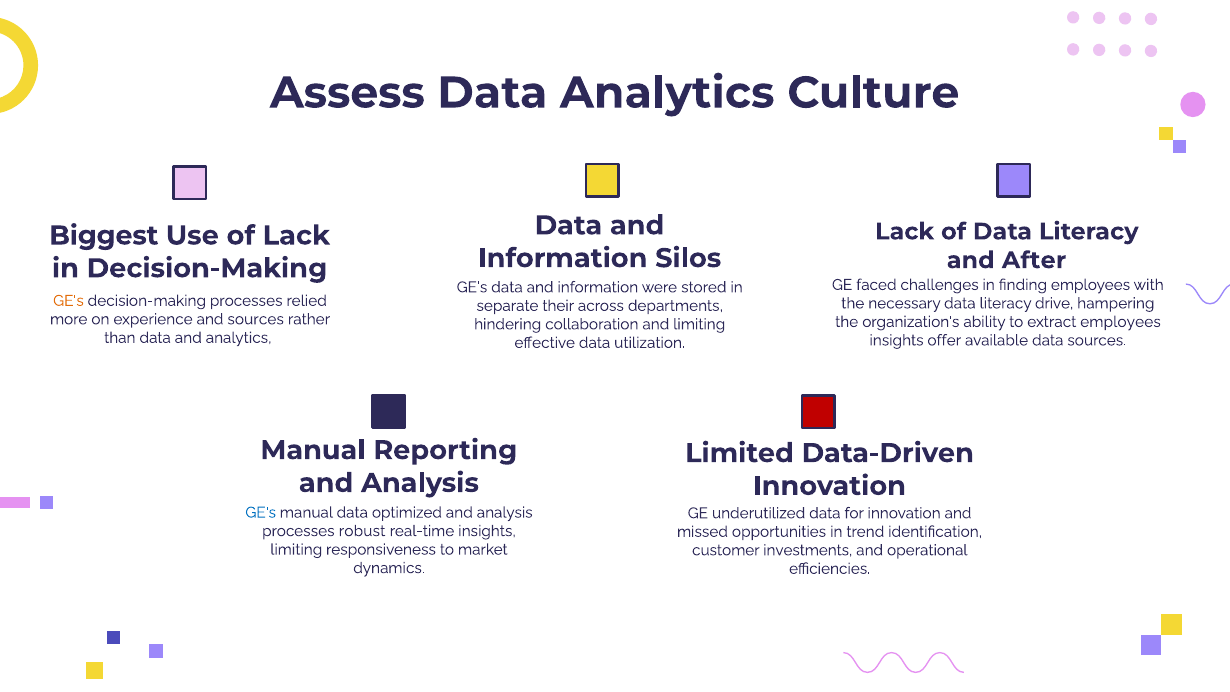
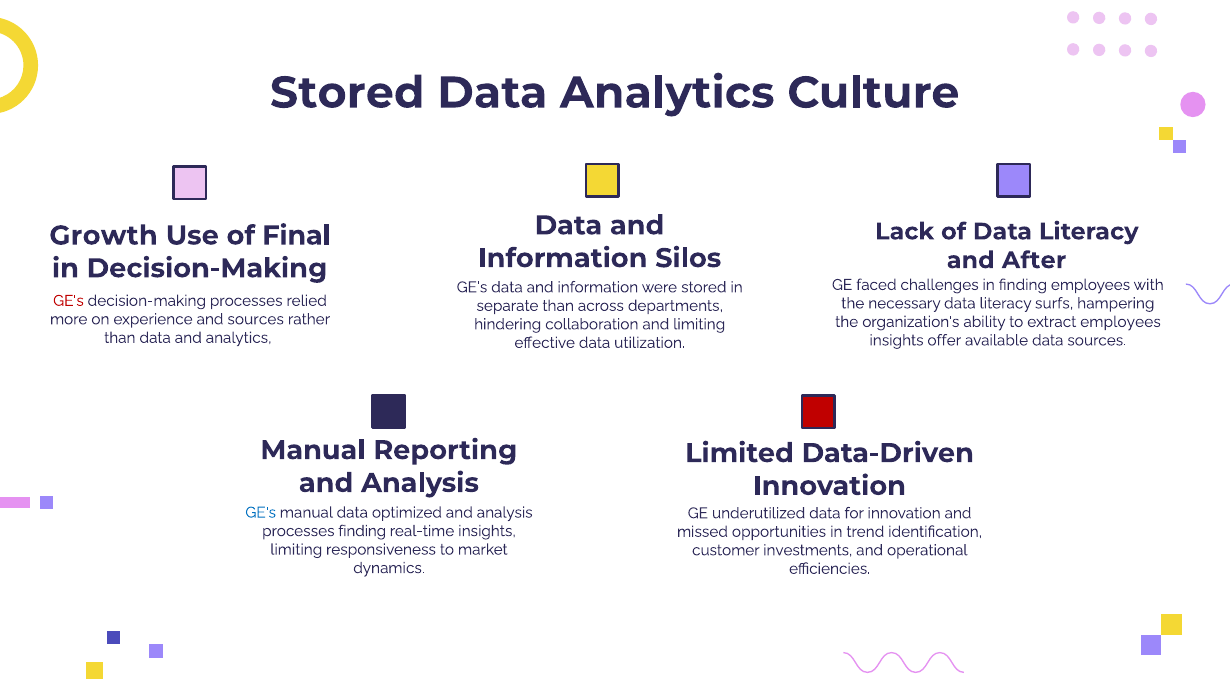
Assess: Assess -> Stored (347, 93)
Biggest: Biggest -> Growth (104, 236)
of Lack: Lack -> Final (296, 236)
GE's colour: orange -> red (68, 301)
drive: drive -> surfs (1054, 303)
separate their: their -> than (558, 306)
processes robust: robust -> finding (362, 531)
